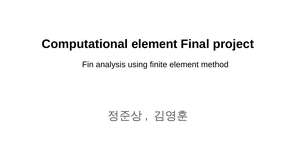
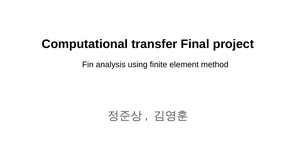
Computational element: element -> transfer (154, 44)
